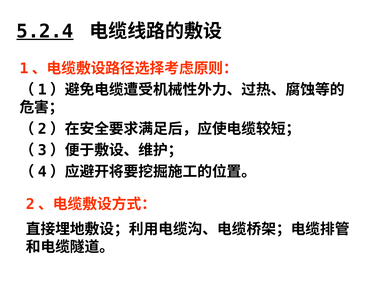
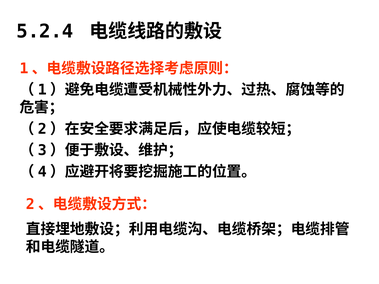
5.2.4 underline: present -> none (45, 31)
